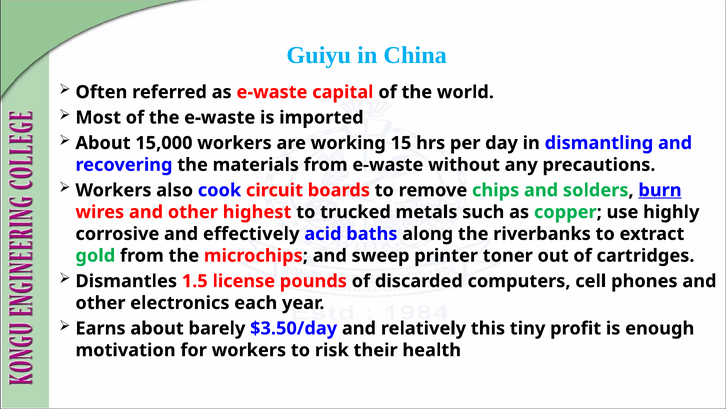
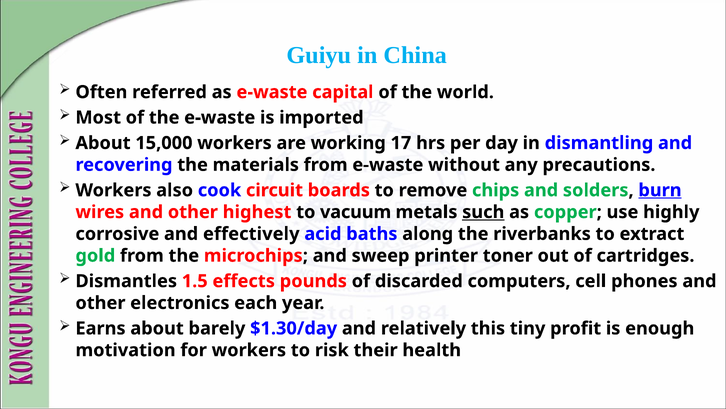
15: 15 -> 17 (401, 143)
trucked: trucked -> vacuum (356, 212)
such underline: none -> present (483, 212)
license: license -> effects (244, 281)
$3.50/day: $3.50/day -> $1.30/day (294, 329)
